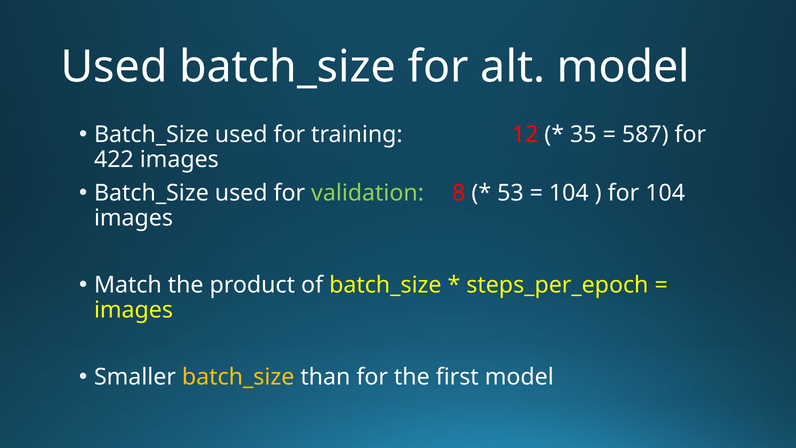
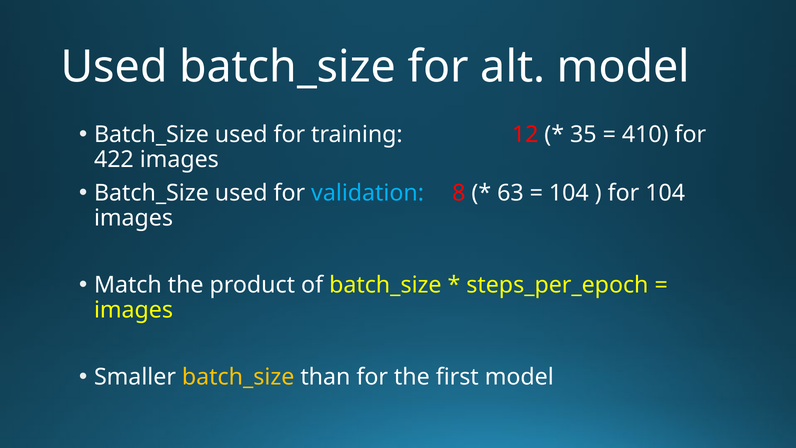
587: 587 -> 410 (645, 135)
validation colour: light green -> light blue (368, 193)
53: 53 -> 63 (510, 193)
